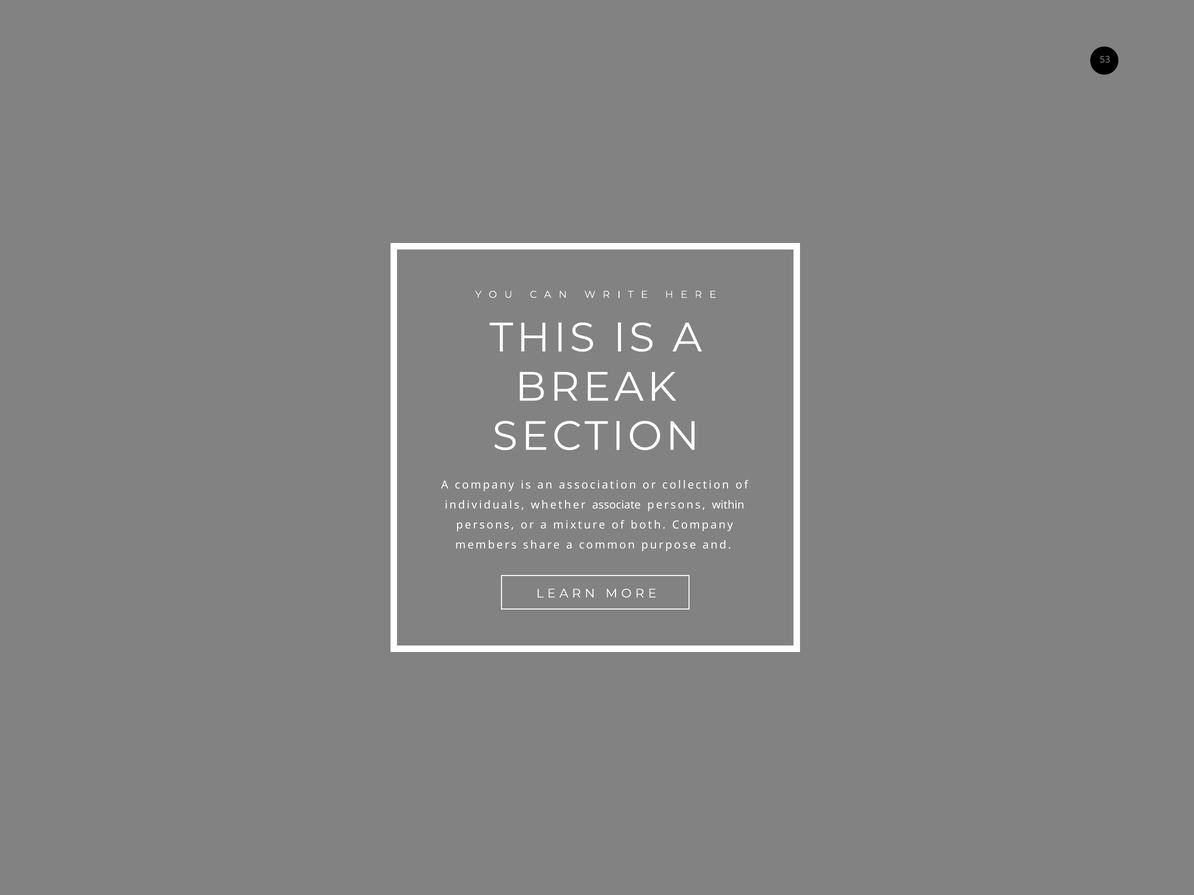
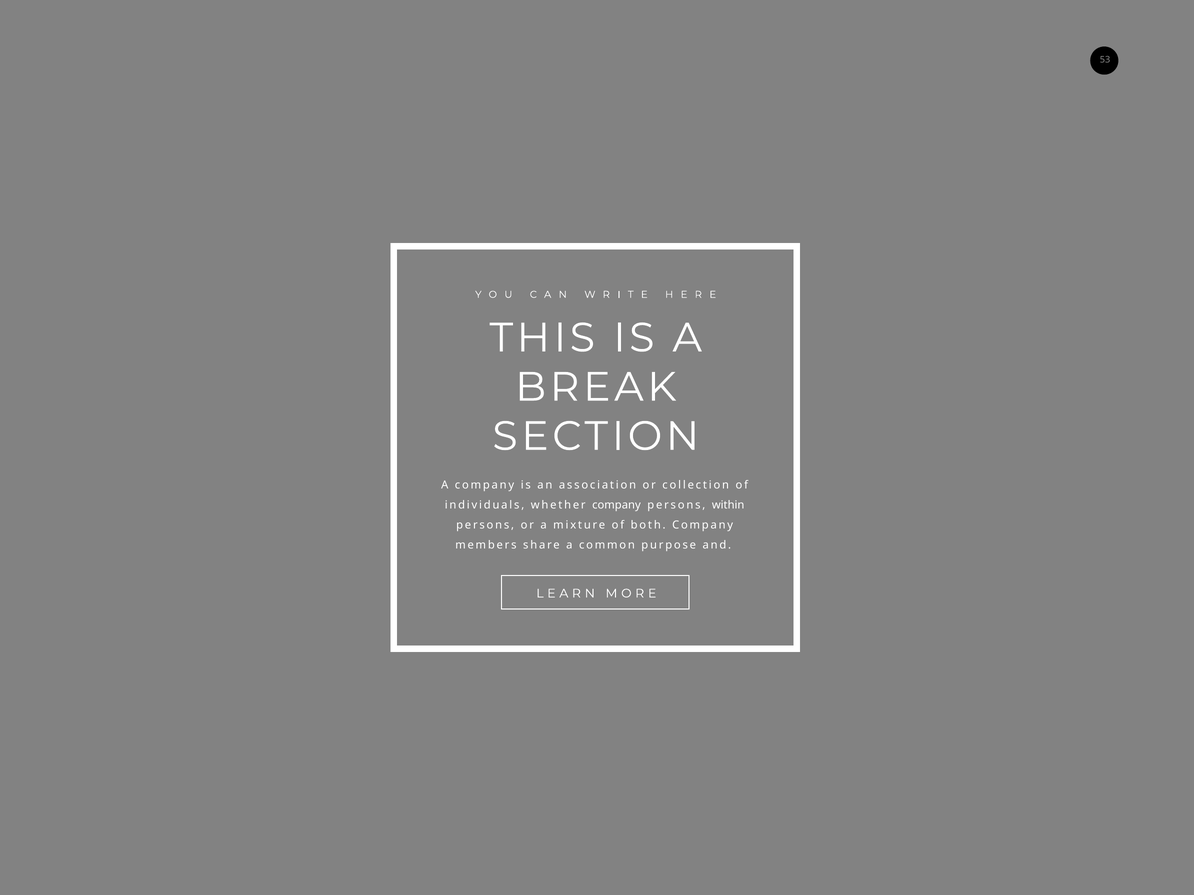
whether associate: associate -> company (616, 505)
